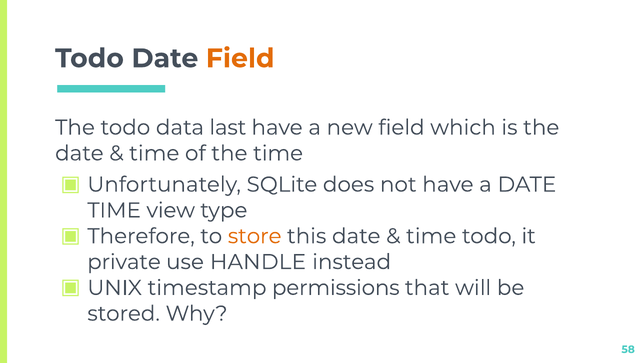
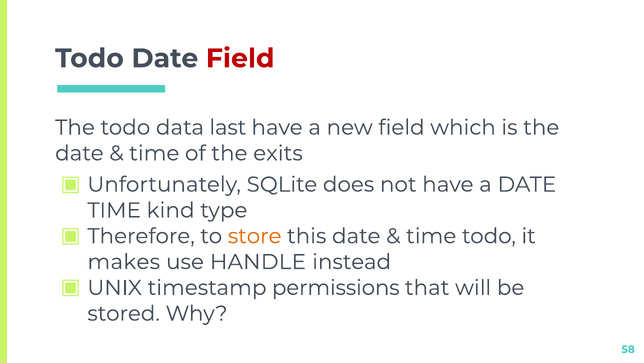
Field colour: orange -> red (240, 58)
the time: time -> exits (278, 153)
view: view -> kind (171, 210)
private: private -> makes (124, 261)
